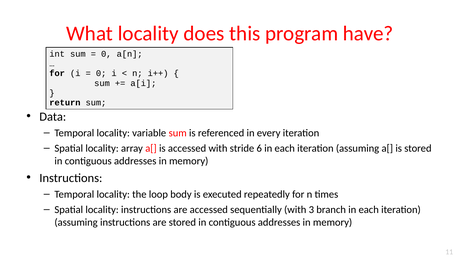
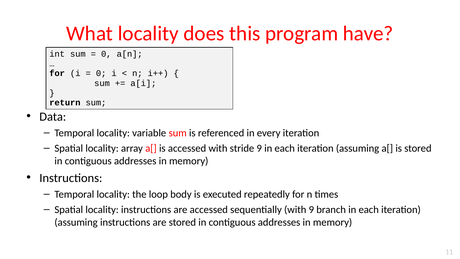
stride 6: 6 -> 9 (259, 148)
with 3: 3 -> 9 (311, 209)
